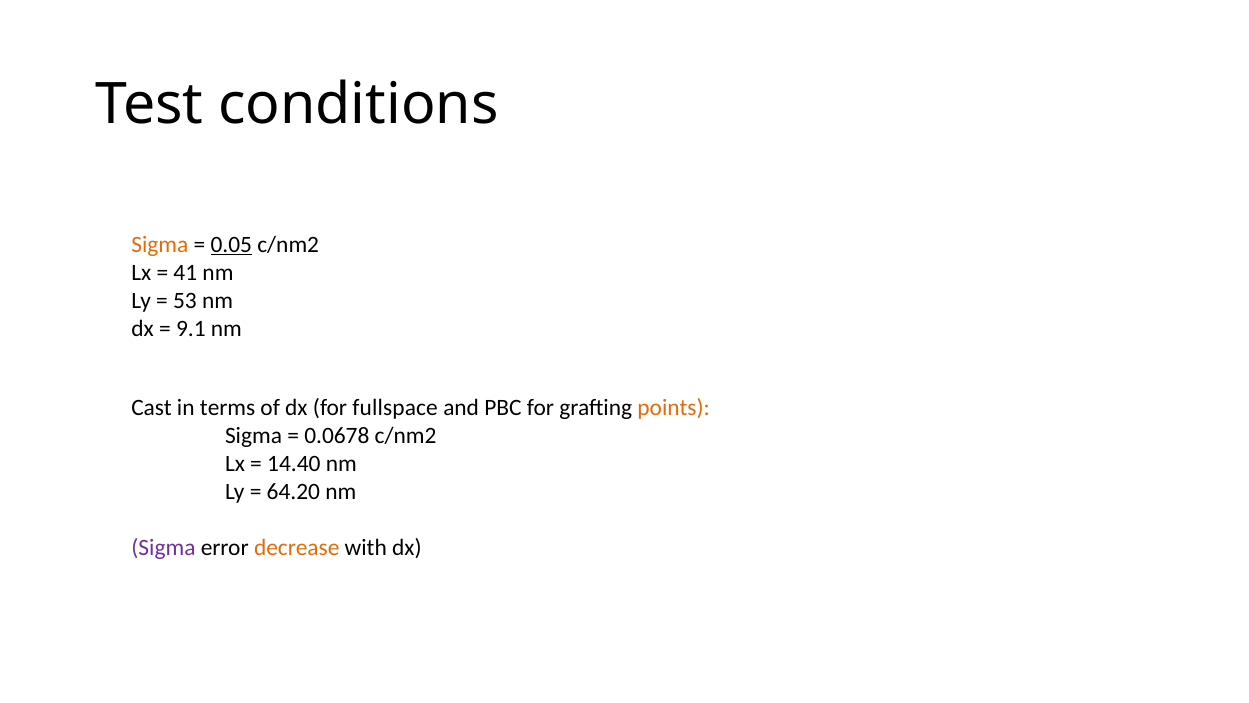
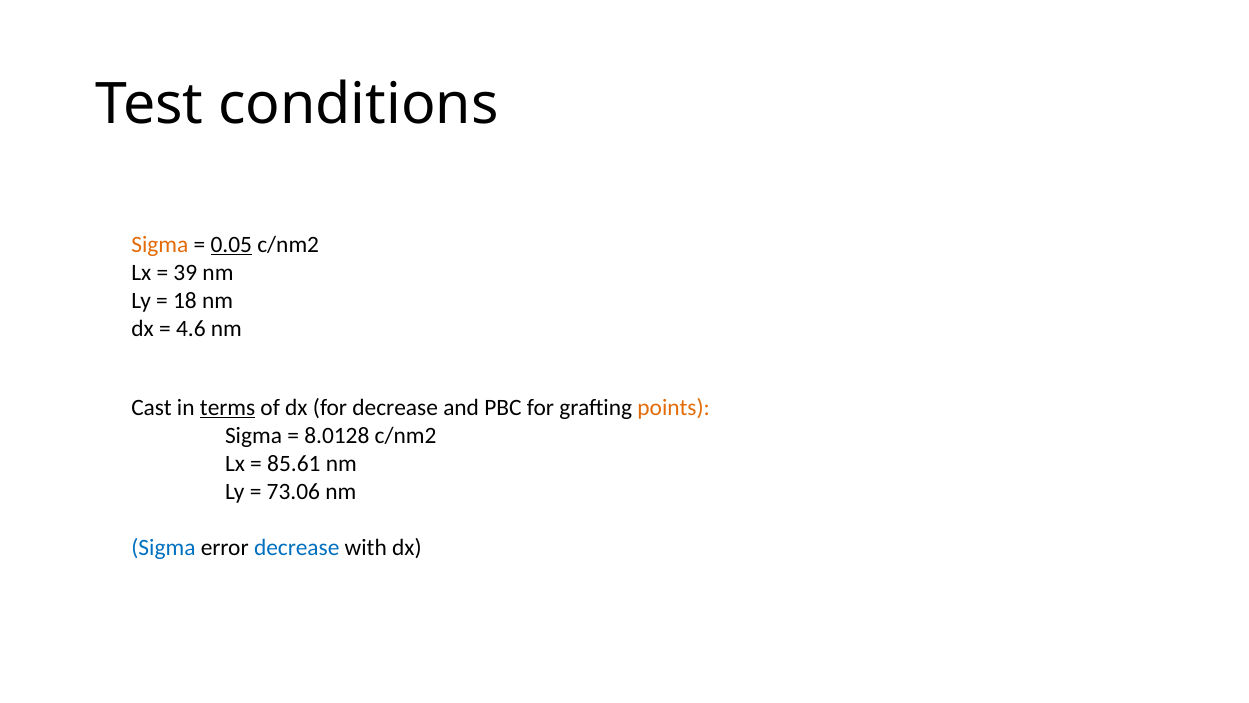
41: 41 -> 39 (185, 272)
53: 53 -> 18 (185, 300)
9.1: 9.1 -> 4.6 (191, 329)
terms underline: none -> present (228, 407)
for fullspace: fullspace -> decrease (395, 407)
0.0678: 0.0678 -> 8.0128 (337, 435)
14.40: 14.40 -> 85.61 (294, 463)
64.20: 64.20 -> 73.06 (293, 491)
Sigma colour: purple -> blue (163, 548)
decrease colour: orange -> blue (297, 548)
